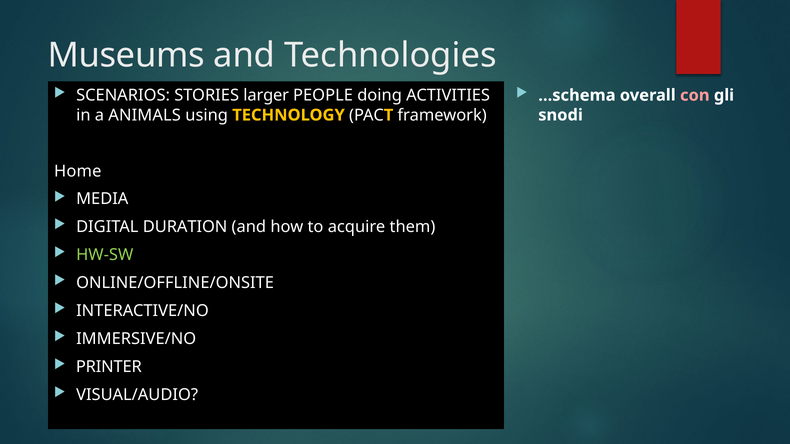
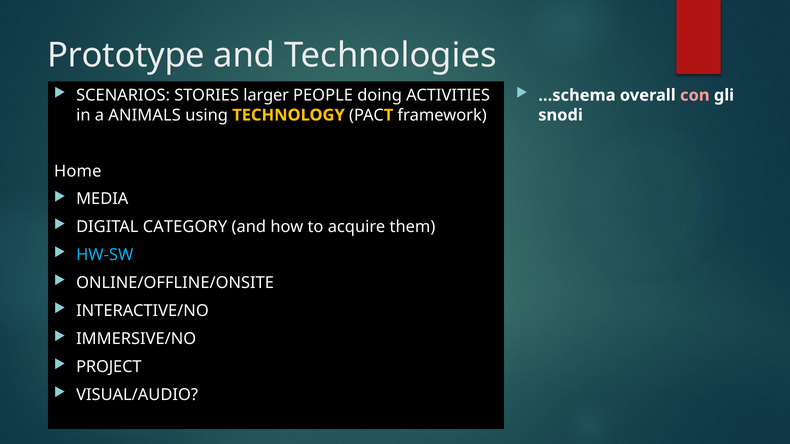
Museums: Museums -> Prototype (126, 55)
DURATION: DURATION -> CATEGORY (185, 227)
HW-SW colour: light green -> light blue (105, 255)
PRINTER: PRINTER -> PROJECT (109, 367)
